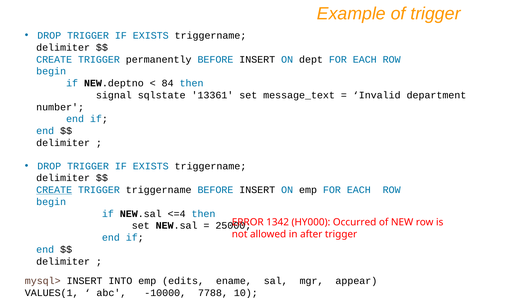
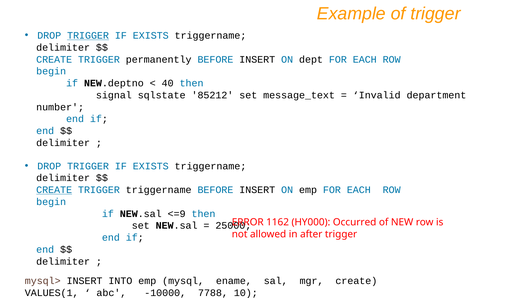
TRIGGER underline: none -> present (88, 36)
84: 84 -> 40 (168, 83)
13361: 13361 -> 85212 (212, 95)
<=4: <=4 -> <=9 (177, 214)
1342: 1342 -> 1162 (278, 223)
edits: edits -> mysql (183, 281)
mgr appear: appear -> create (356, 281)
